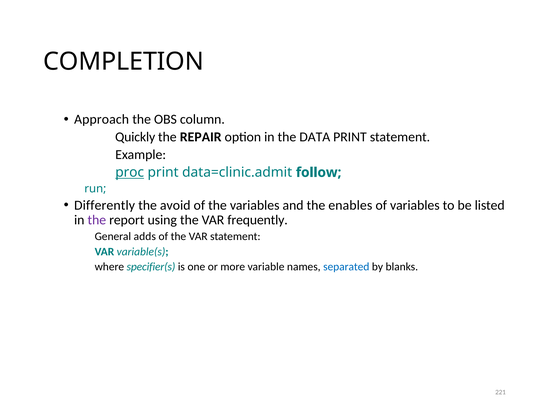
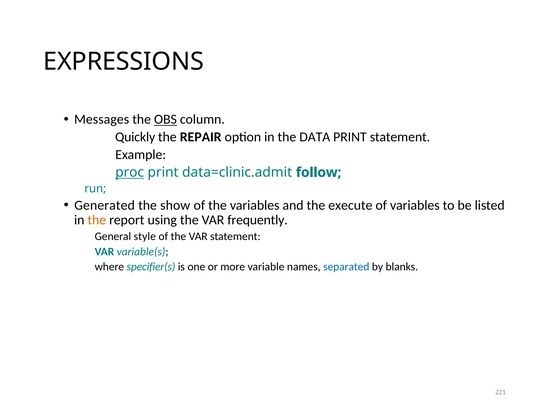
COMPLETION: COMPLETION -> EXPRESSIONS (124, 62)
Approach: Approach -> Messages (102, 120)
OBS underline: none -> present (165, 120)
Differently: Differently -> Generated (105, 206)
avoid: avoid -> show (175, 206)
enables: enables -> execute (350, 206)
the colour: purple -> orange (97, 220)
adds: adds -> style (145, 237)
